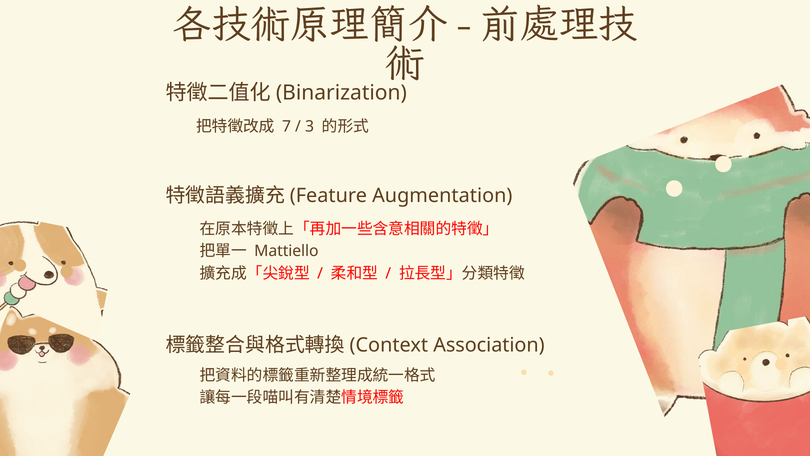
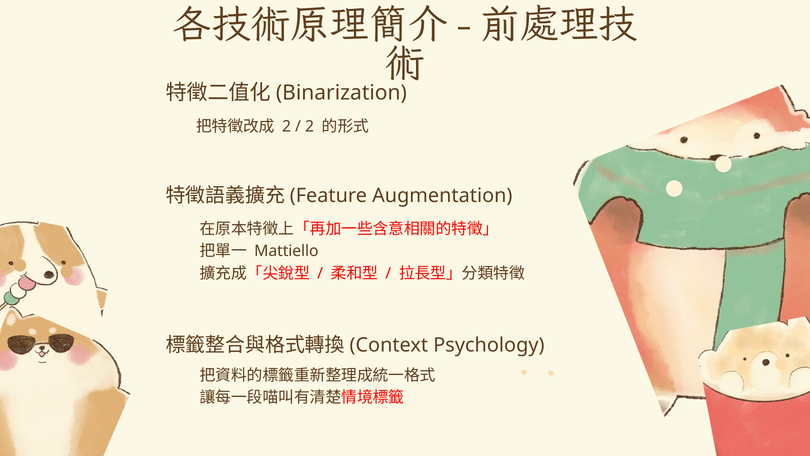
7: 7 -> 2 (287, 127)
3: 3 -> 2 (310, 127)
Association: Association -> Psychology (489, 345)
